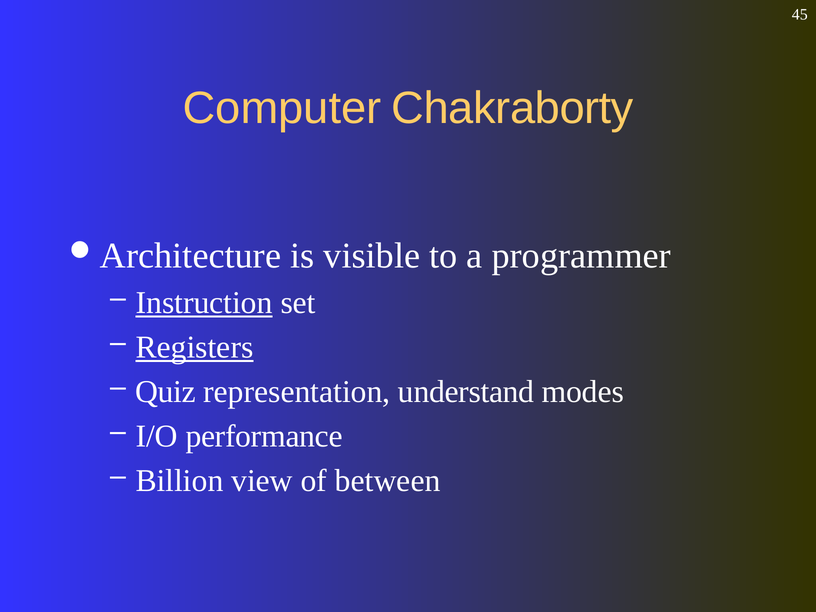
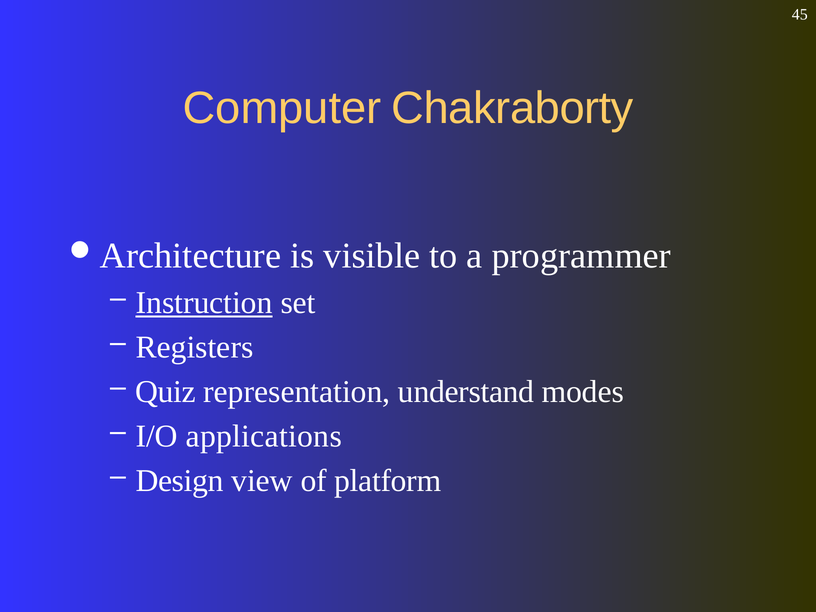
Registers underline: present -> none (195, 347)
performance: performance -> applications (264, 436)
Billion: Billion -> Design (180, 481)
between: between -> platform (388, 481)
